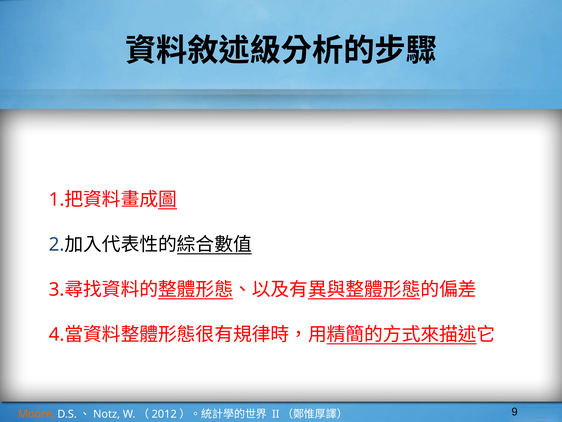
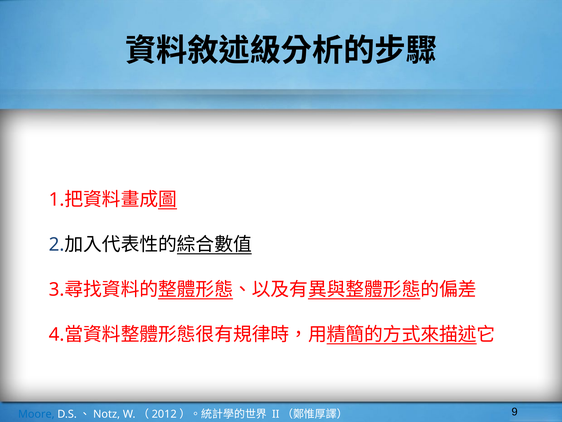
Moore colour: orange -> blue (36, 414)
